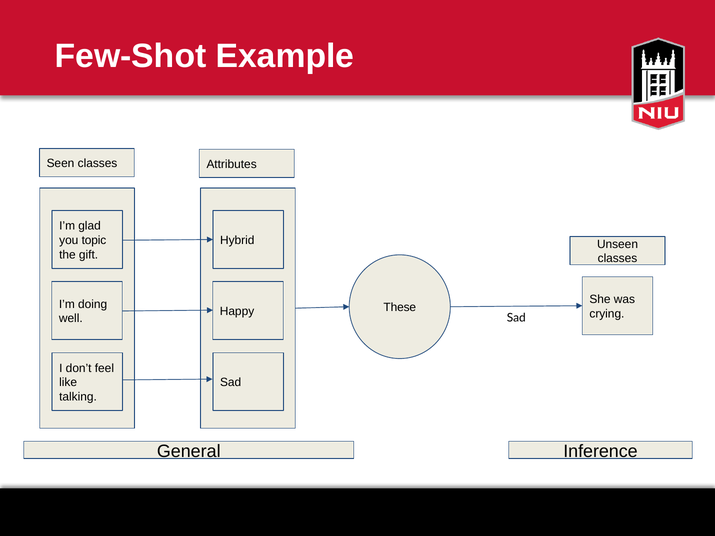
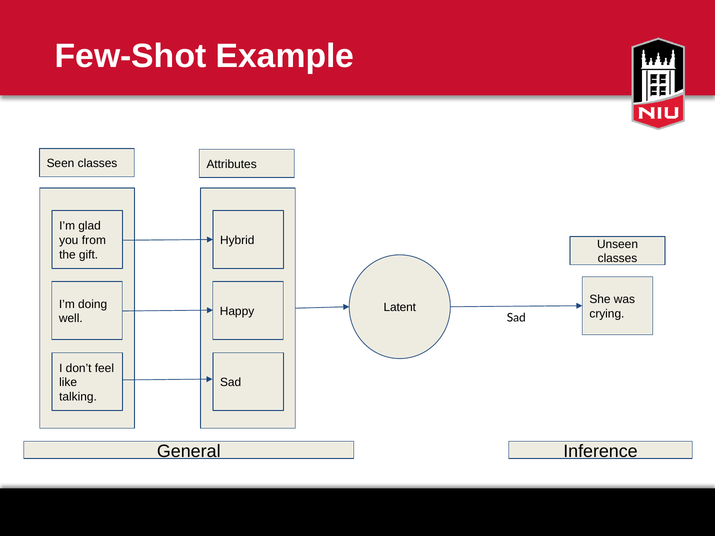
topic: topic -> from (94, 240)
These: These -> Latent (400, 308)
